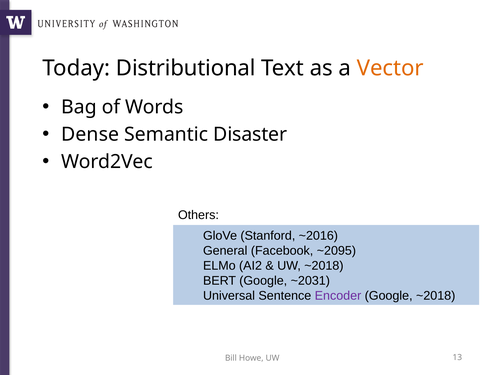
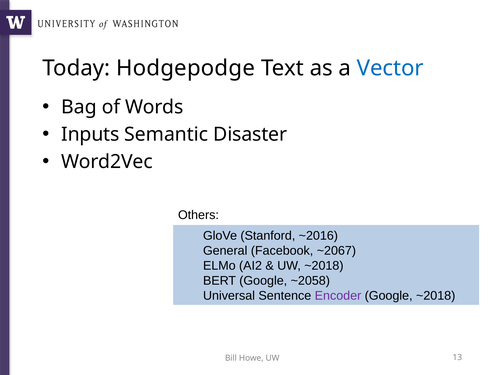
Distributional: Distributional -> Hodgepodge (186, 68)
Vector colour: orange -> blue (390, 68)
Dense: Dense -> Inputs (90, 134)
~2095: ~2095 -> ~2067 (336, 251)
~2031: ~2031 -> ~2058 (310, 281)
